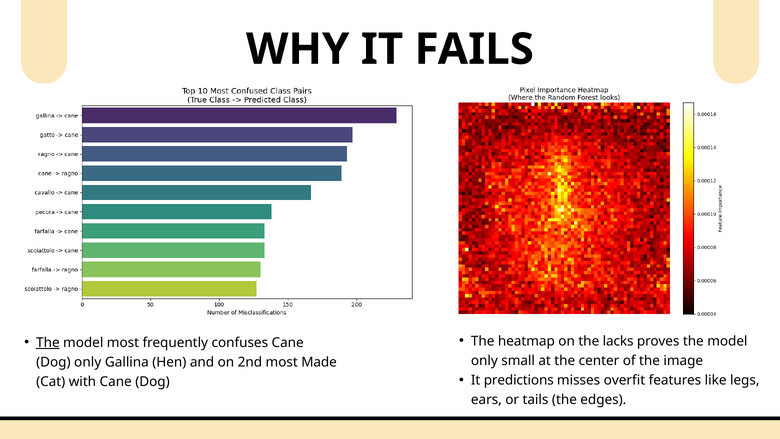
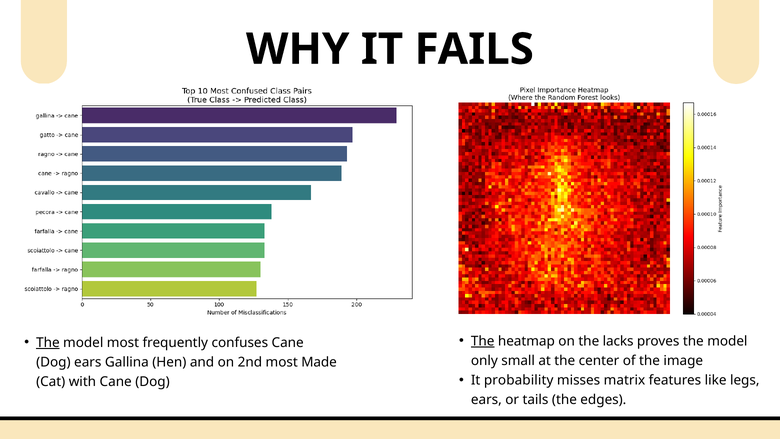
The underline: none -> present (483, 341)
Dog only: only -> ears (88, 362)
predictions: predictions -> probability (519, 380)
overfit: overfit -> matrix (624, 380)
